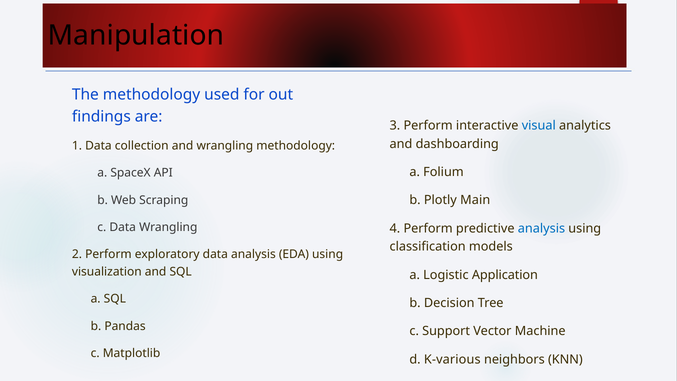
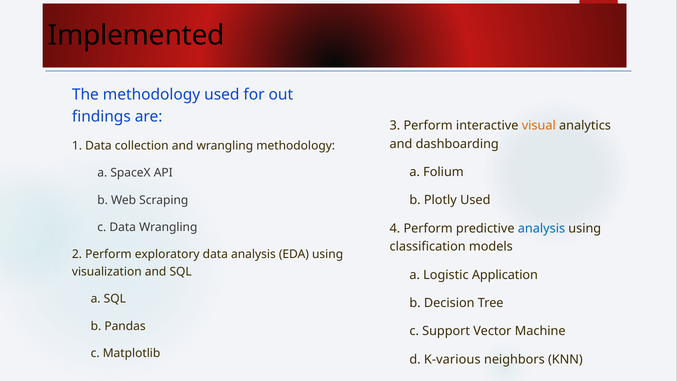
Manipulation: Manipulation -> Implemented (136, 35)
visual colour: blue -> orange (539, 126)
Plotly Main: Main -> Used (475, 200)
